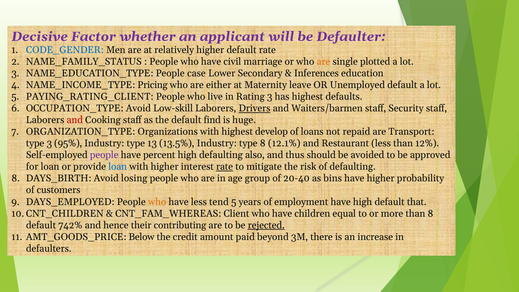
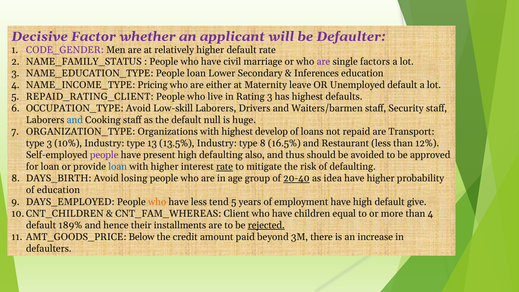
CODE_GENDER colour: blue -> purple (65, 50)
are colour: orange -> purple (323, 62)
plotted: plotted -> factors (375, 62)
People case: case -> loan (196, 73)
PAYING_RATING_CLIENT: PAYING_RATING_CLIENT -> REPAID_RATING_CLIENT (90, 97)
Drivers underline: present -> none (255, 108)
and colour: red -> blue (75, 120)
find: find -> null (212, 120)
95%: 95% -> 10% (68, 143)
12.1%: 12.1% -> 16.5% (284, 143)
percent: percent -> present (159, 155)
20-40 underline: none -> present (296, 178)
bins: bins -> idea (333, 178)
of customers: customers -> education (58, 190)
that: that -> give (417, 202)
than 8: 8 -> 4 (430, 213)
742%: 742% -> 189% (70, 225)
contributing: contributing -> installments (180, 225)
